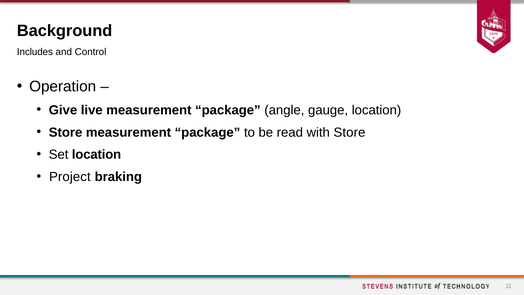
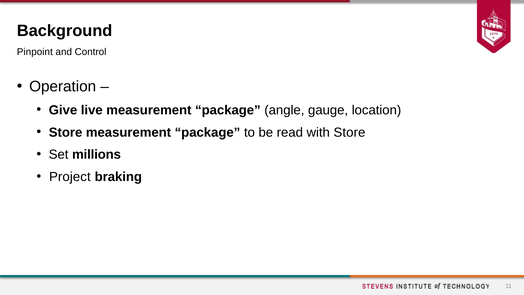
Includes: Includes -> Pinpoint (35, 52)
Set location: location -> millions (97, 155)
